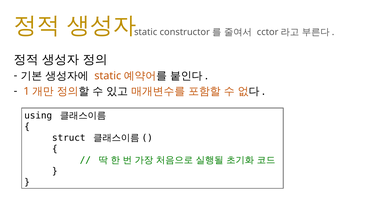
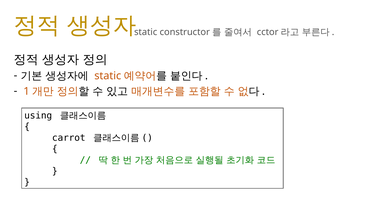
struct: struct -> carrot (69, 138)
